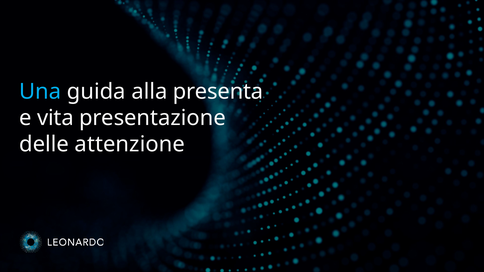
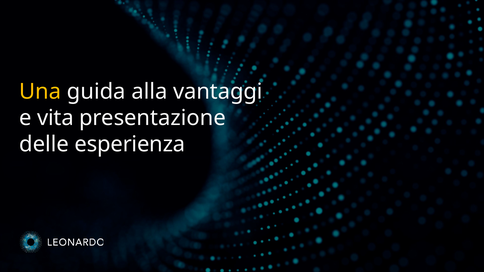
Una colour: light blue -> yellow (40, 92)
presenta: presenta -> vantaggi (218, 92)
attenzione: attenzione -> esperienza (130, 144)
